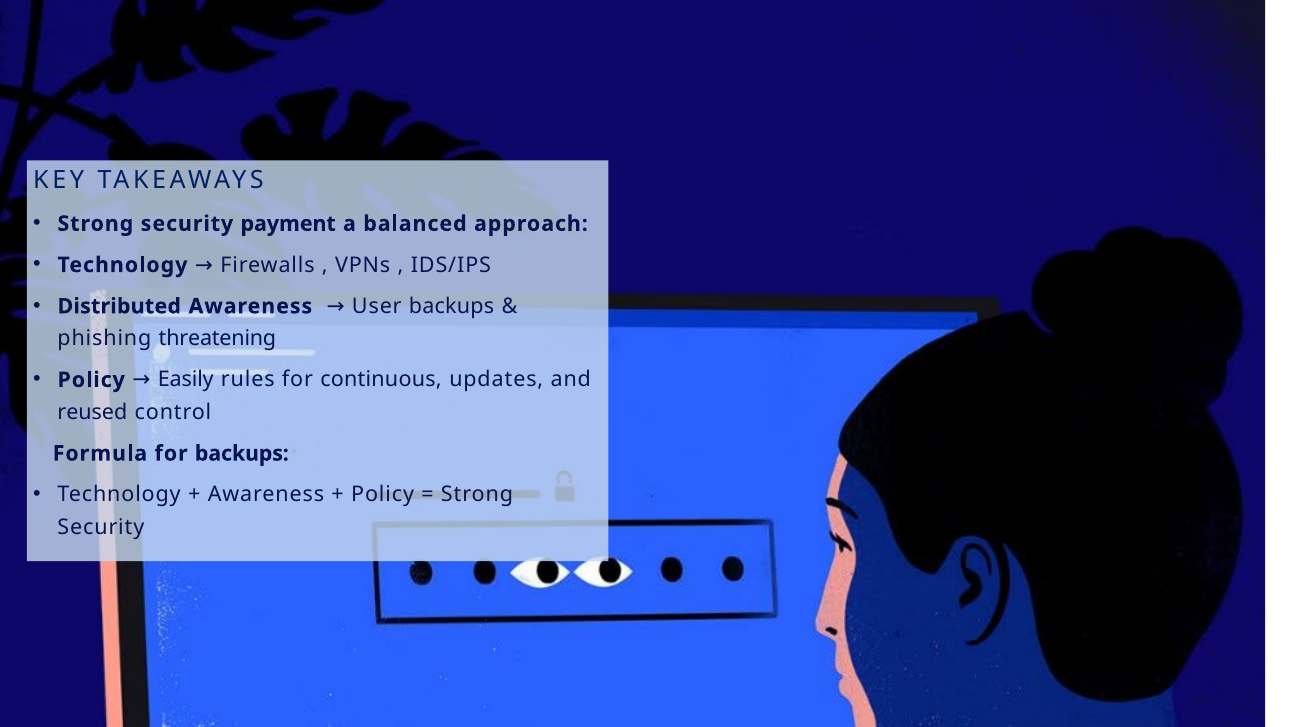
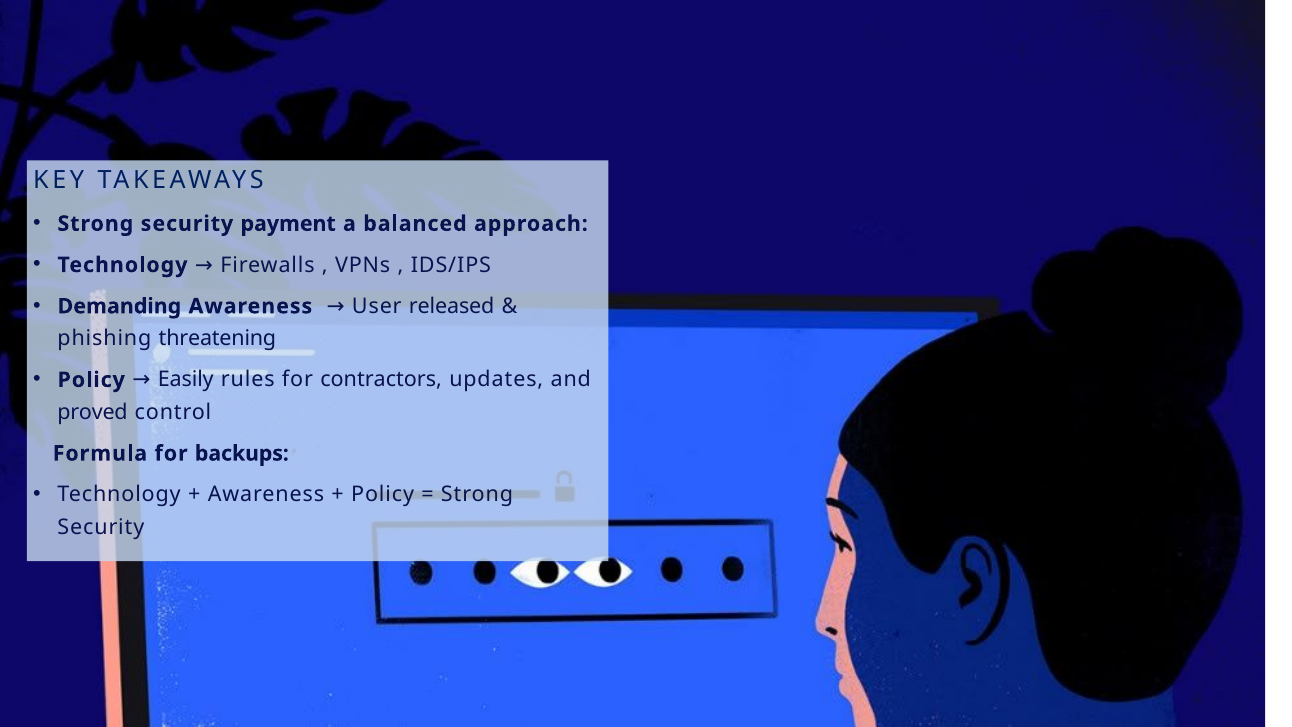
Distributed: Distributed -> Demanding (119, 306)
User backups: backups -> released (452, 306)
continuous: continuous -> contractors (381, 380)
reused: reused -> proved (92, 412)
